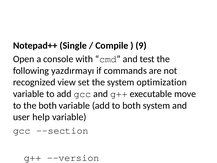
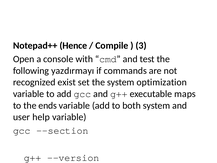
Single: Single -> Hence (73, 46)
9: 9 -> 3 (141, 46)
view: view -> exist (67, 82)
move: move -> maps (185, 94)
the both: both -> ends (48, 105)
